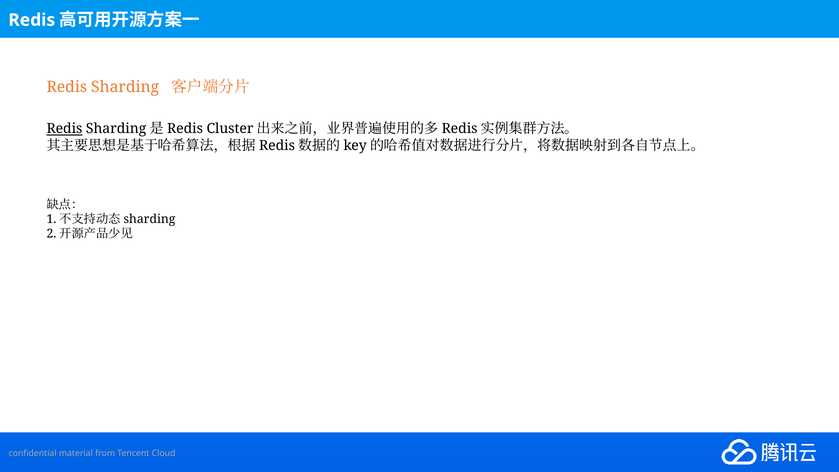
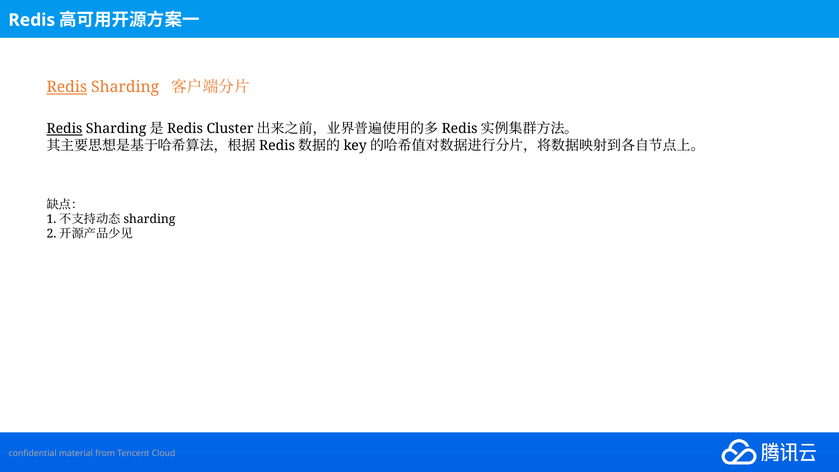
Redis underline: none -> present (67, 87)
